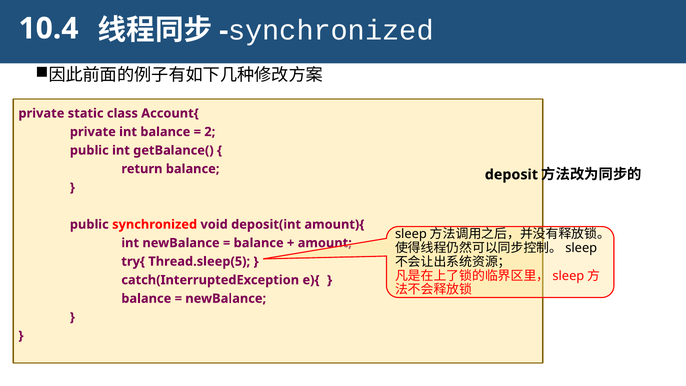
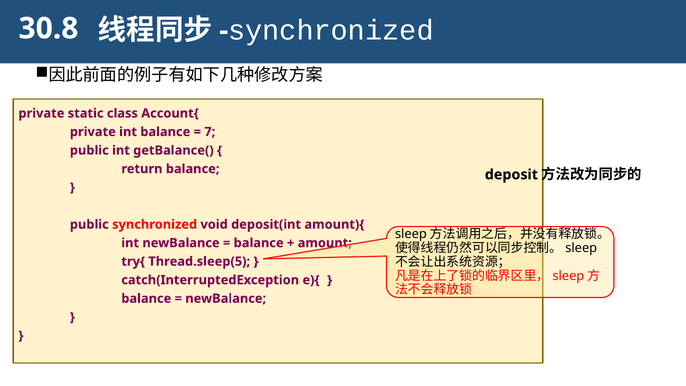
10.4: 10.4 -> 30.8 (48, 28)
2: 2 -> 7 (210, 132)
